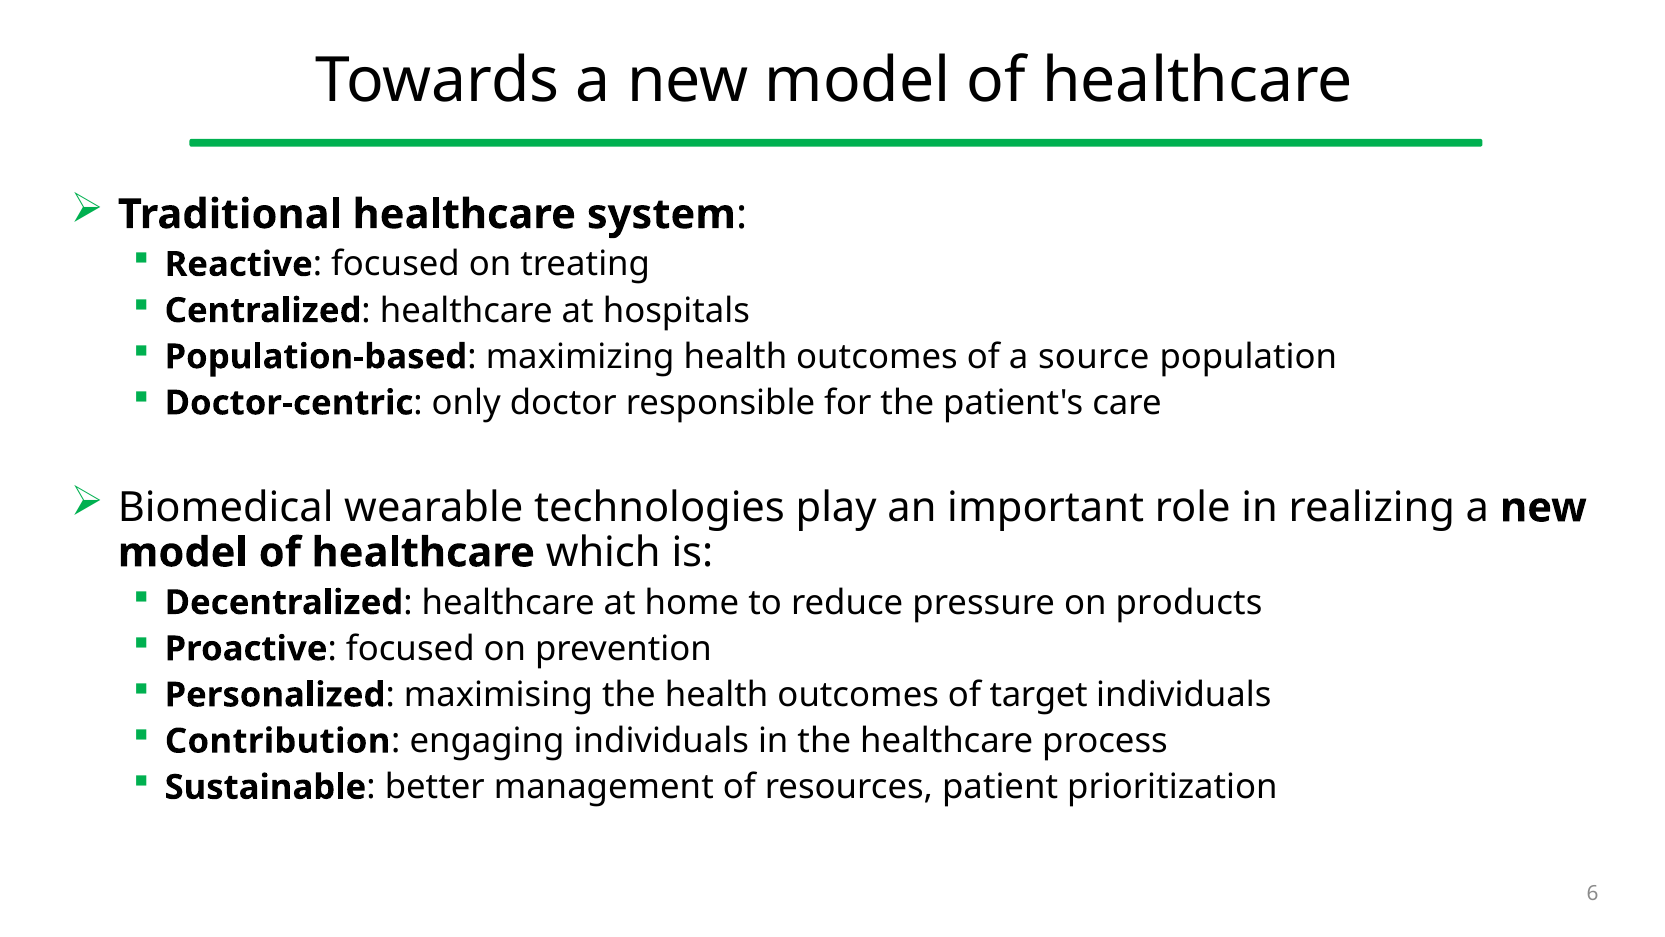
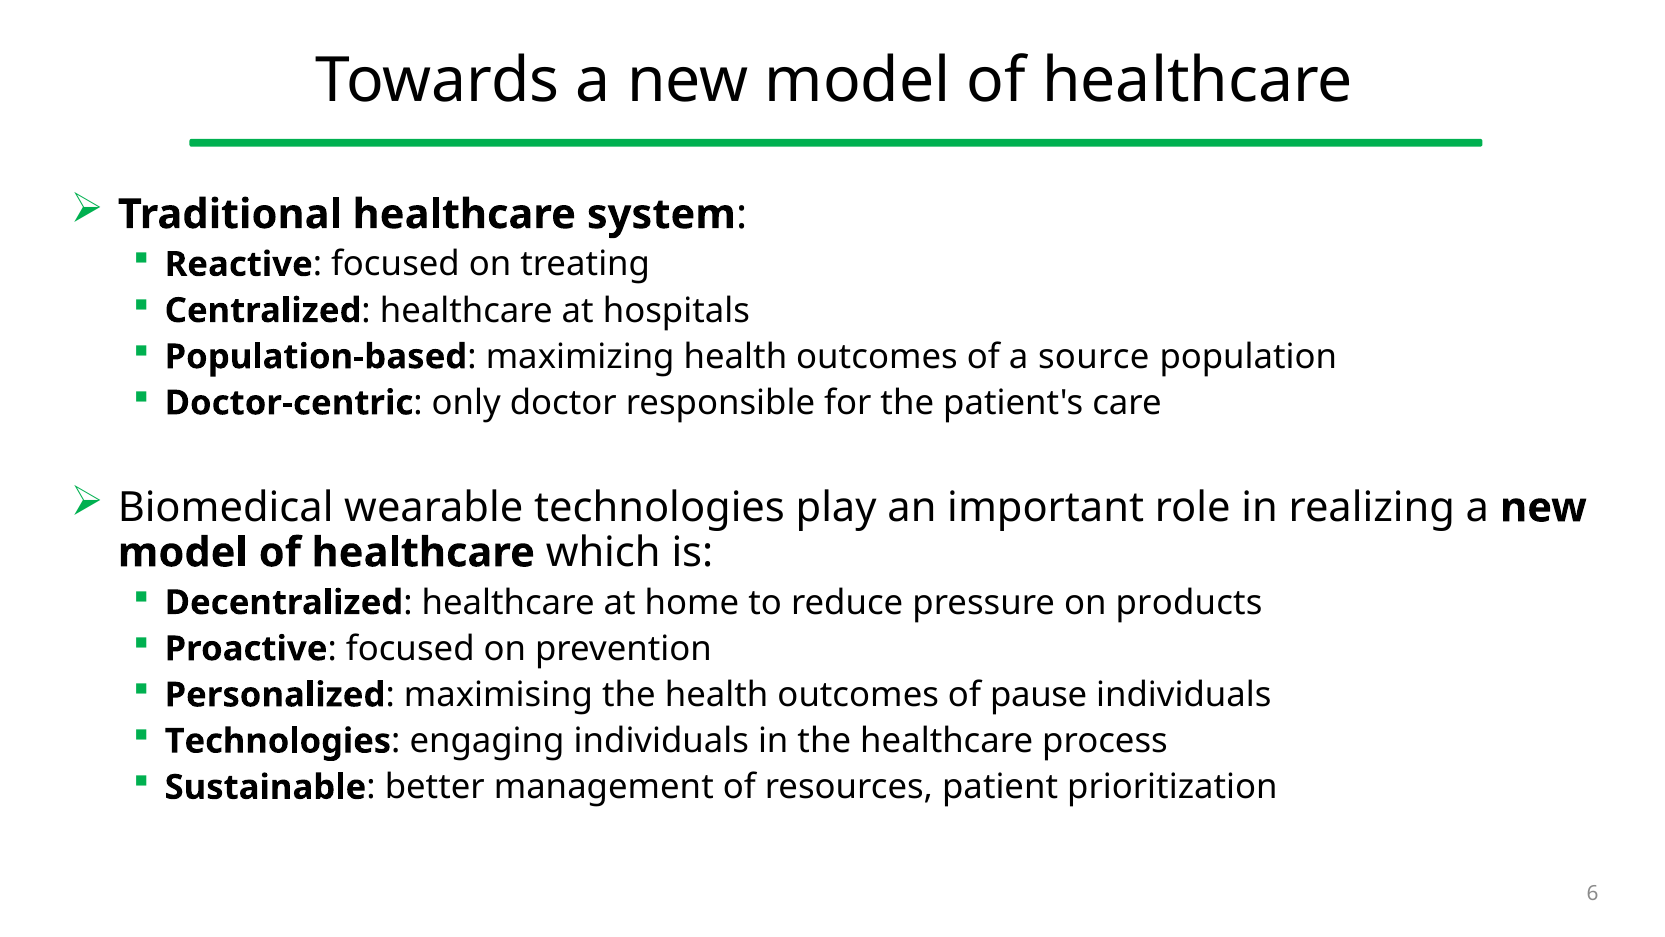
target: target -> pause (1039, 695)
Contribution: Contribution -> Technologies (278, 741)
